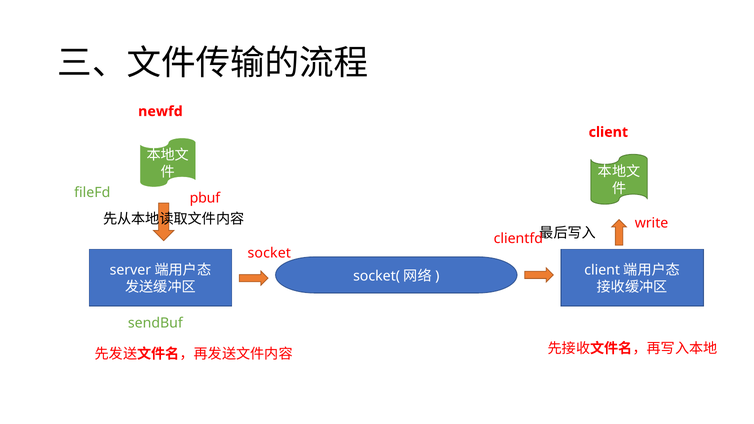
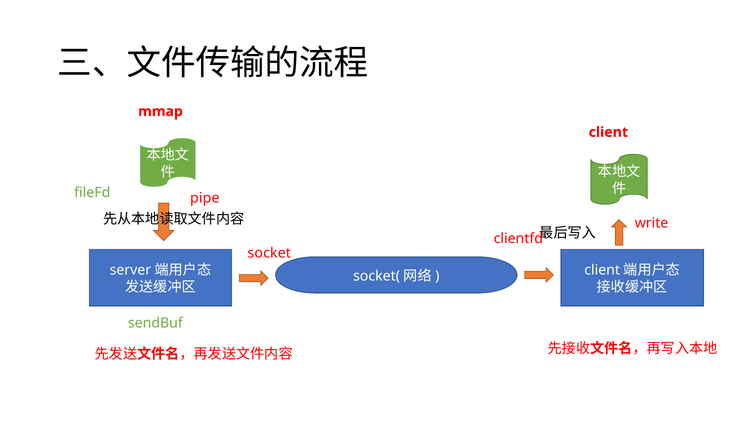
newfd: newfd -> mmap (160, 111)
pbuf: pbuf -> pipe (205, 198)
